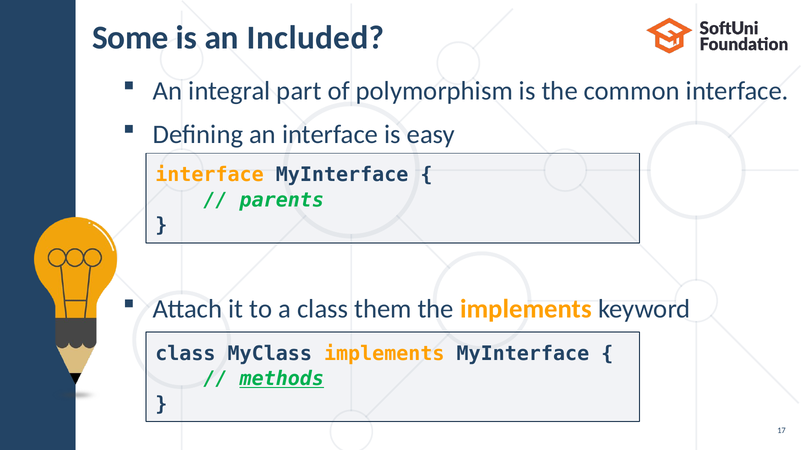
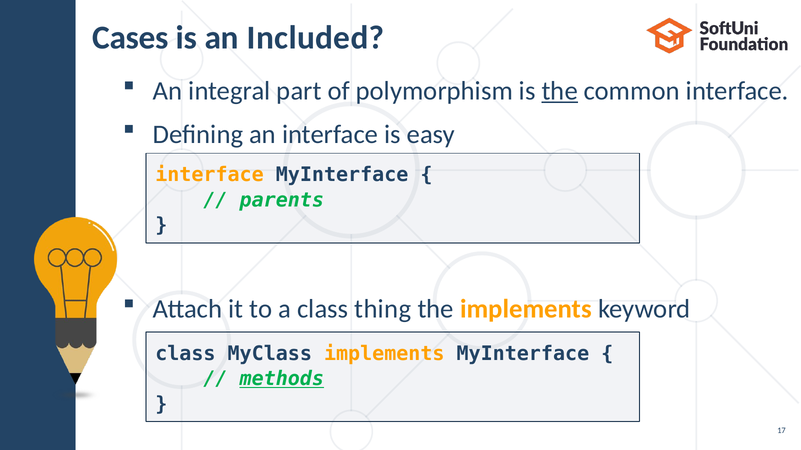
Some: Some -> Cases (130, 38)
the underline: none -> present (560, 91)
them: them -> thing (383, 309)
